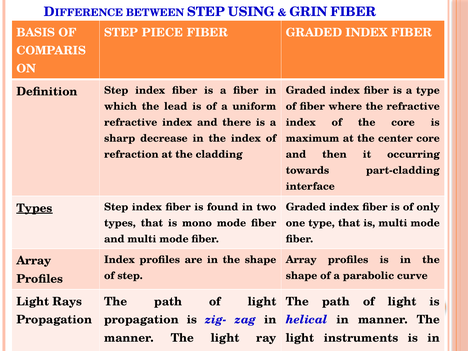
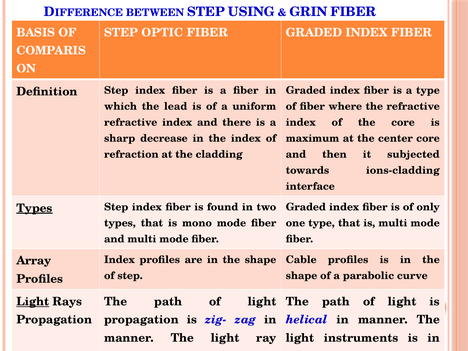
PIECE: PIECE -> OPTIC (162, 33)
occurring: occurring -> subjected (413, 154)
part-cladding: part-cladding -> ions-cladding (403, 170)
Array: Array -> Cable (301, 260)
Light underline: none -> present (33, 302)
